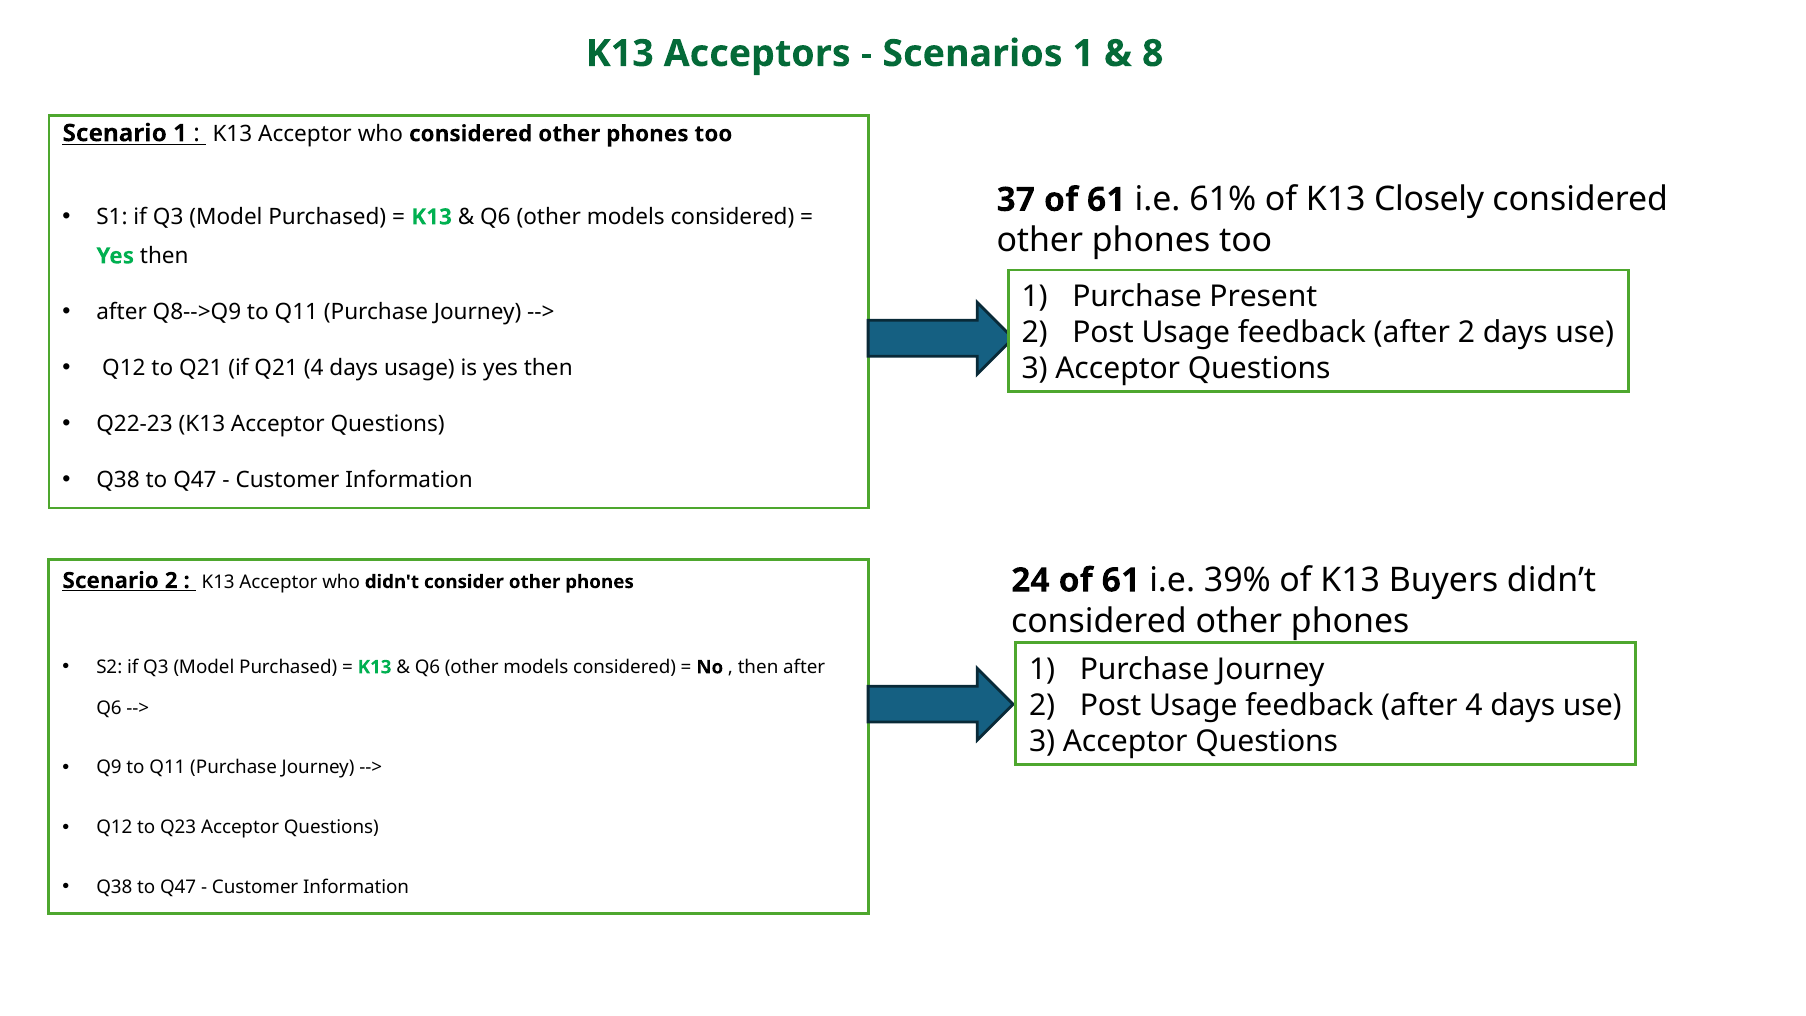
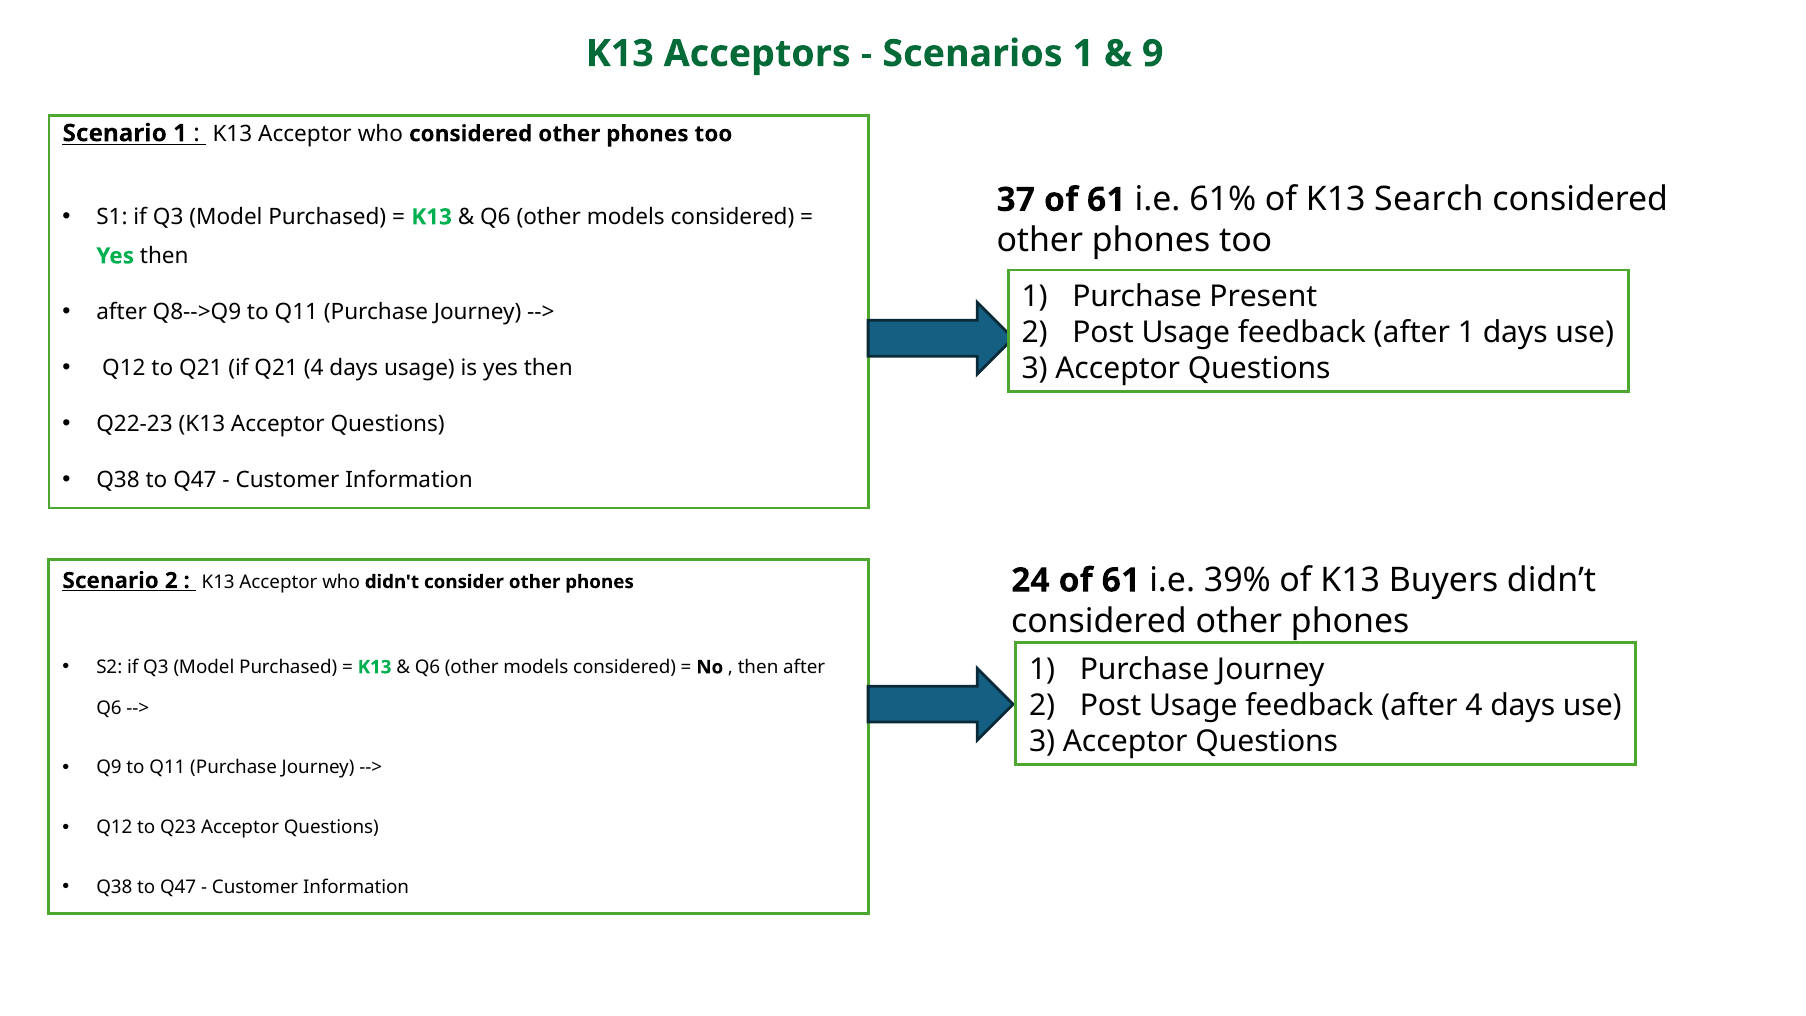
8: 8 -> 9 (1153, 54)
Closely: Closely -> Search (1429, 200)
after 2: 2 -> 1 (1466, 333)
